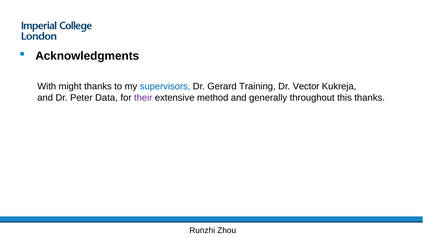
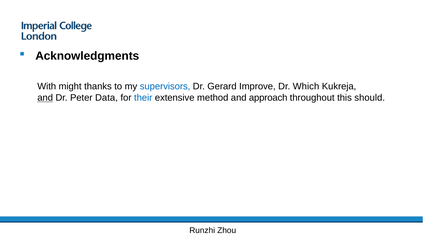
Training: Training -> Improve (257, 86)
Vector: Vector -> Which (306, 86)
and underline: none -> present (45, 98)
their colour: purple -> blue (143, 98)
generally: generally -> approach (268, 98)
this thanks: thanks -> should (370, 98)
